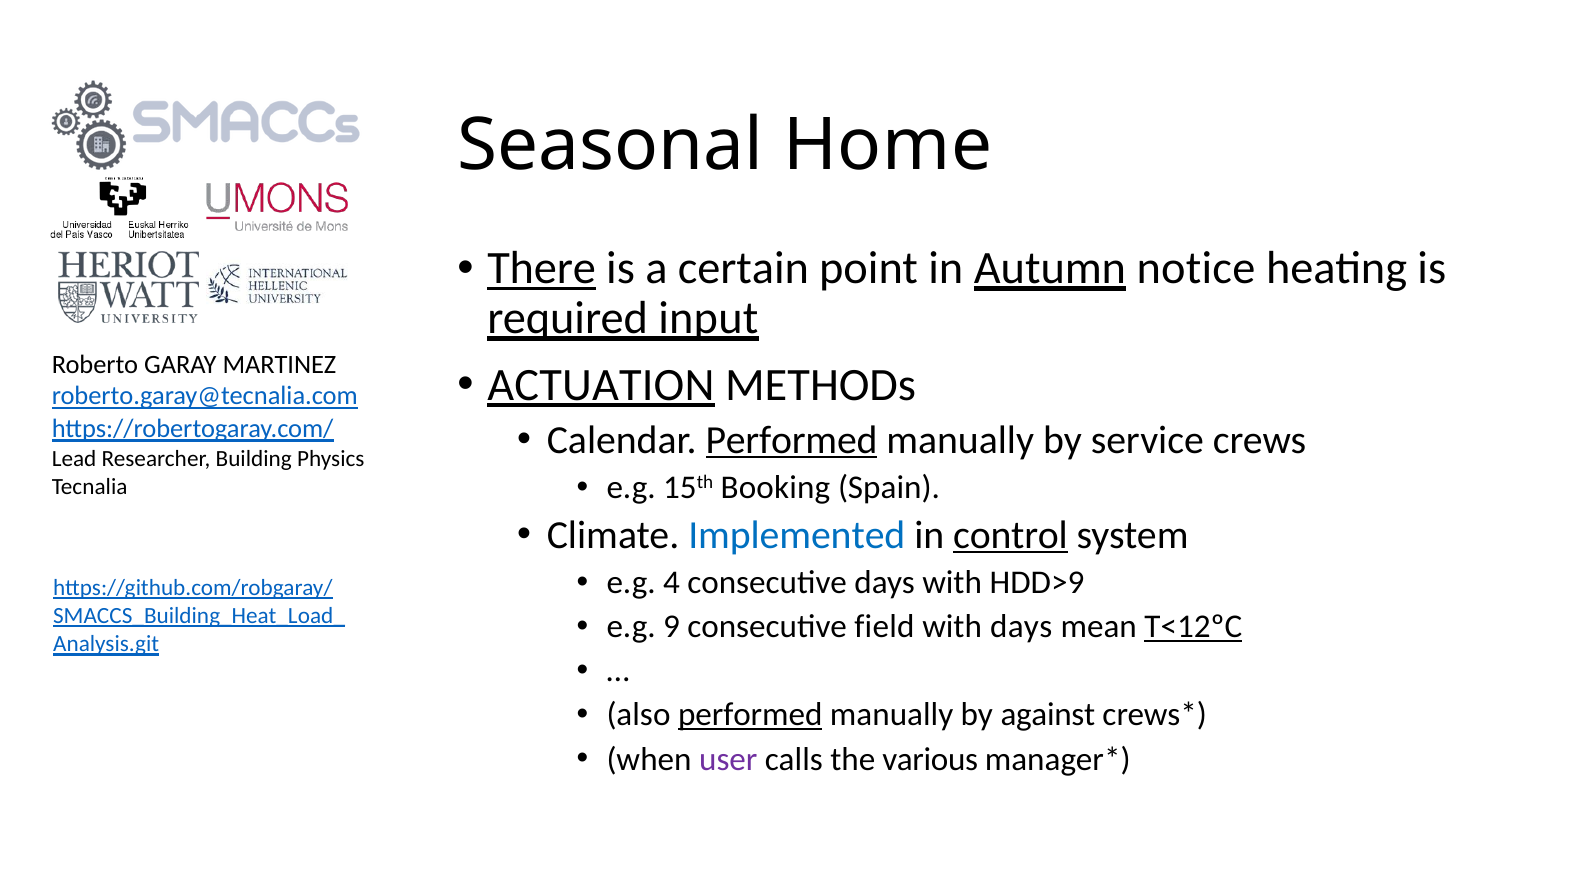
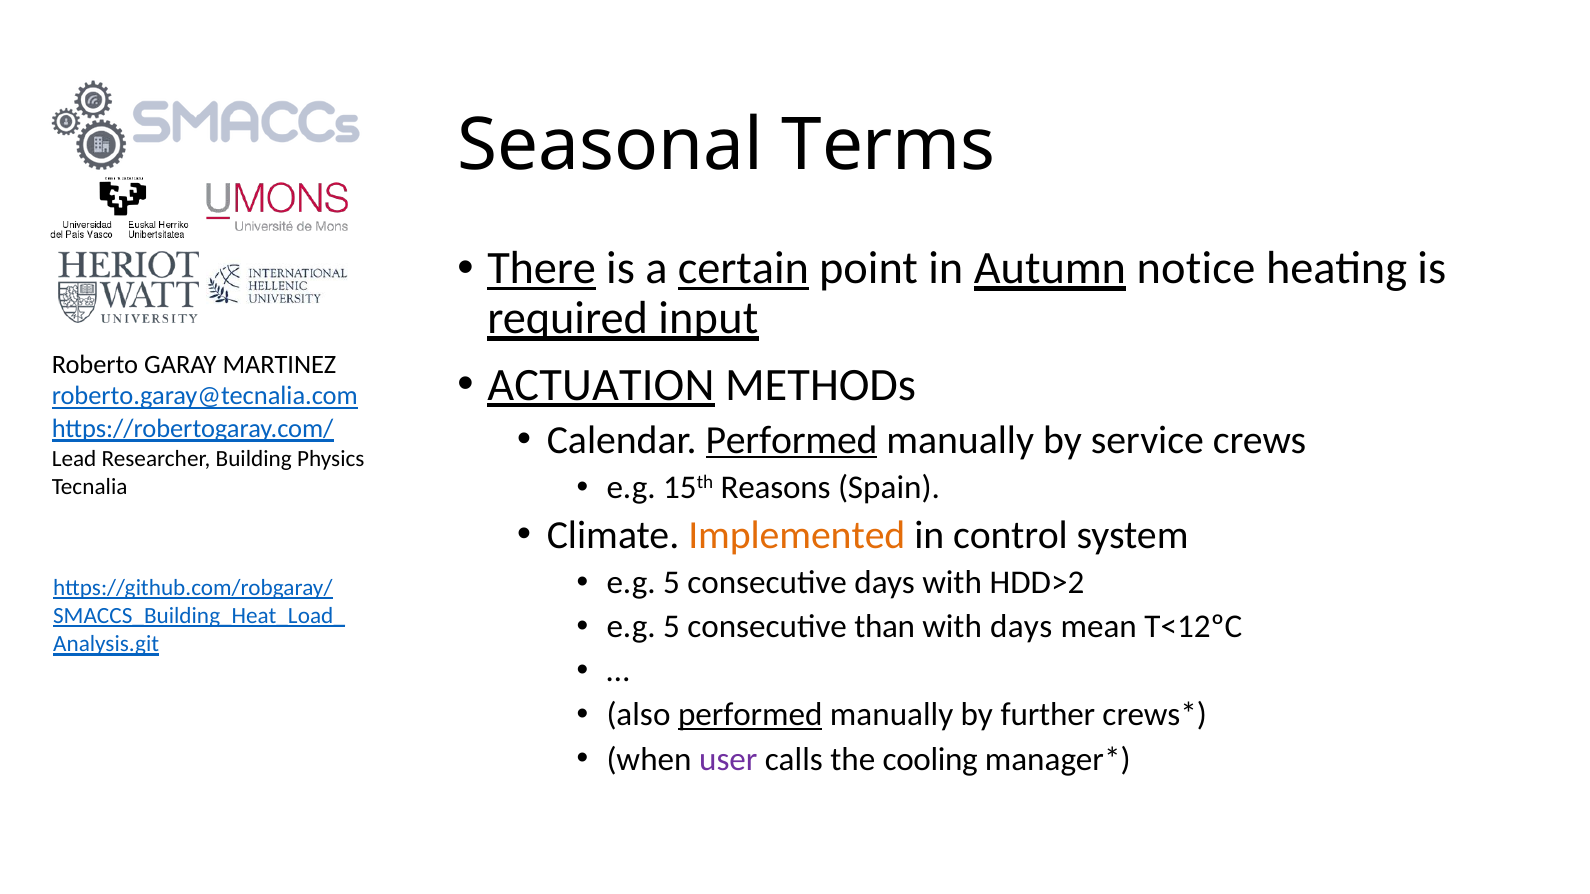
Home: Home -> Terms (889, 146)
certain underline: none -> present (743, 269)
Booking: Booking -> Reasons (776, 488)
Implemented colour: blue -> orange (797, 535)
control underline: present -> none (1011, 535)
4: 4 -> 5 (672, 583)
HDD>9: HDD>9 -> HDD>2 (1037, 583)
9: 9 -> 5 (672, 627)
field: field -> than (885, 627)
T<12ºC underline: present -> none (1193, 627)
against: against -> further (1048, 715)
various: various -> cooling (930, 759)
